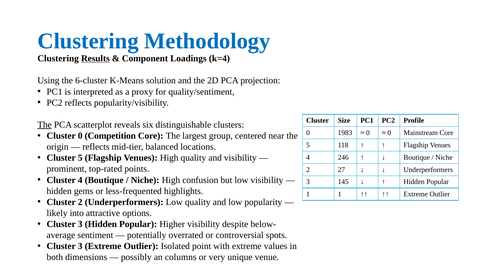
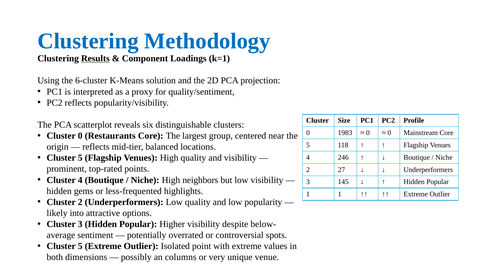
k=4: k=4 -> k=1 (219, 59)
The underline: present -> none (45, 125)
Competition: Competition -> Restaurants (110, 136)
confusion: confusion -> neighbors (200, 180)
3: 3 -> 5 (80, 246)
